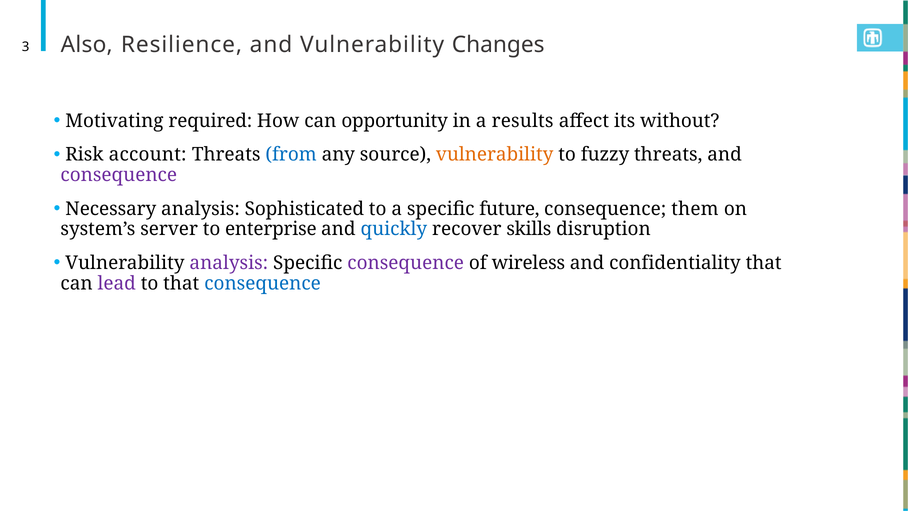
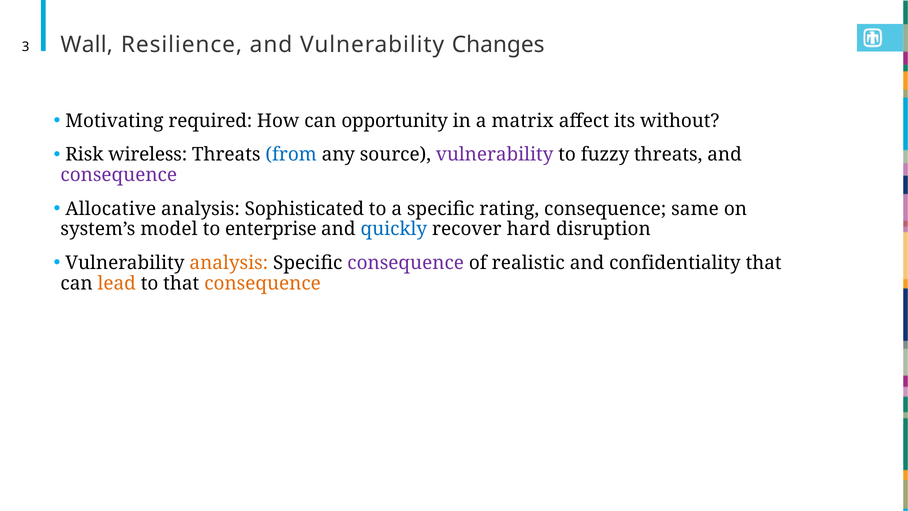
Also: Also -> Wall (87, 45)
results: results -> matrix (523, 121)
account: account -> wireless (148, 155)
vulnerability colour: orange -> purple (495, 155)
Necessary: Necessary -> Allocative (111, 209)
future: future -> rating (509, 209)
them: them -> same (695, 209)
server: server -> model (169, 229)
skills: skills -> hard (529, 229)
analysis colour: purple -> orange (229, 263)
wireless: wireless -> realistic (528, 263)
lead colour: purple -> orange (117, 283)
consequence colour: blue -> orange (263, 283)
